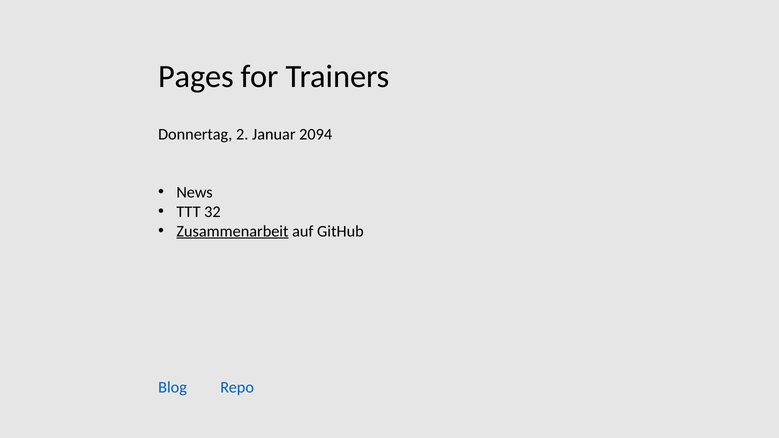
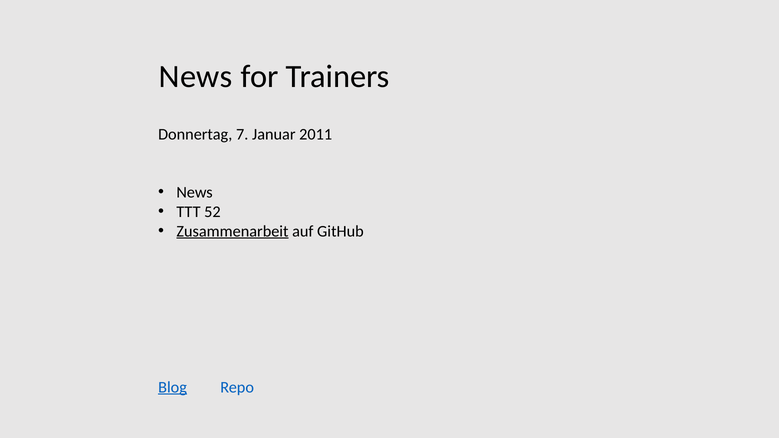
Pages: Pages -> News (196, 76)
2: 2 -> 7 (242, 135)
2094: 2094 -> 2011 (316, 135)
32: 32 -> 52 (212, 212)
Blog underline: none -> present (173, 387)
